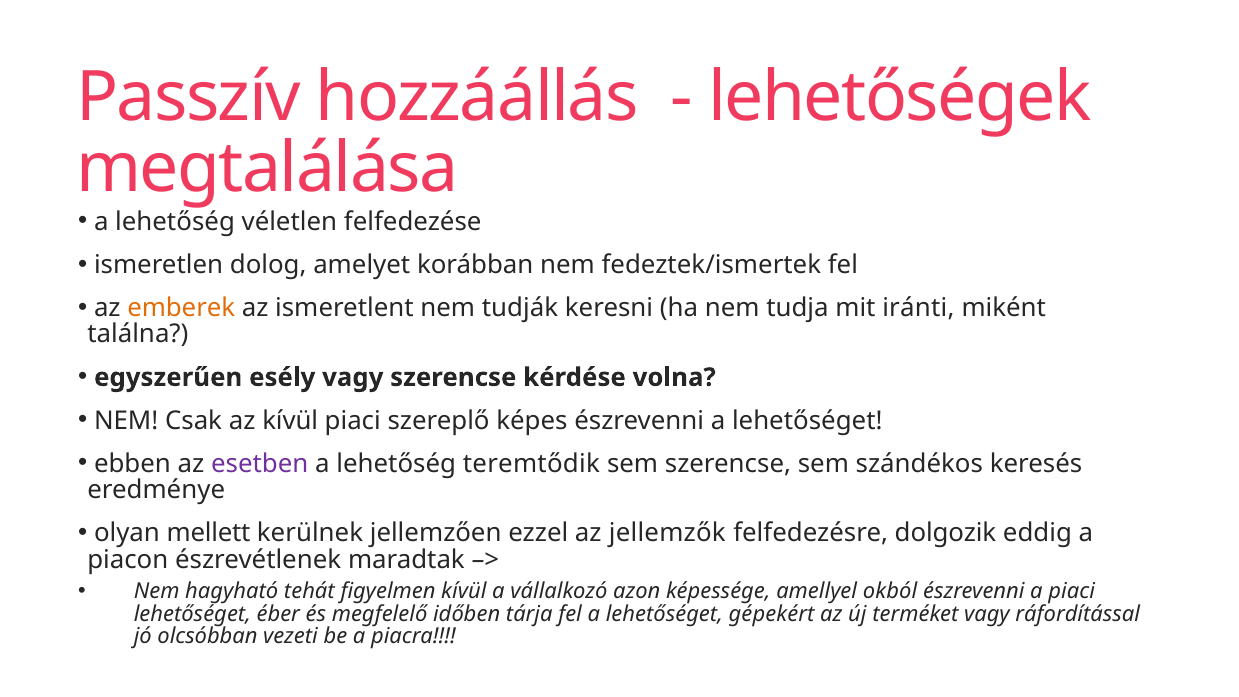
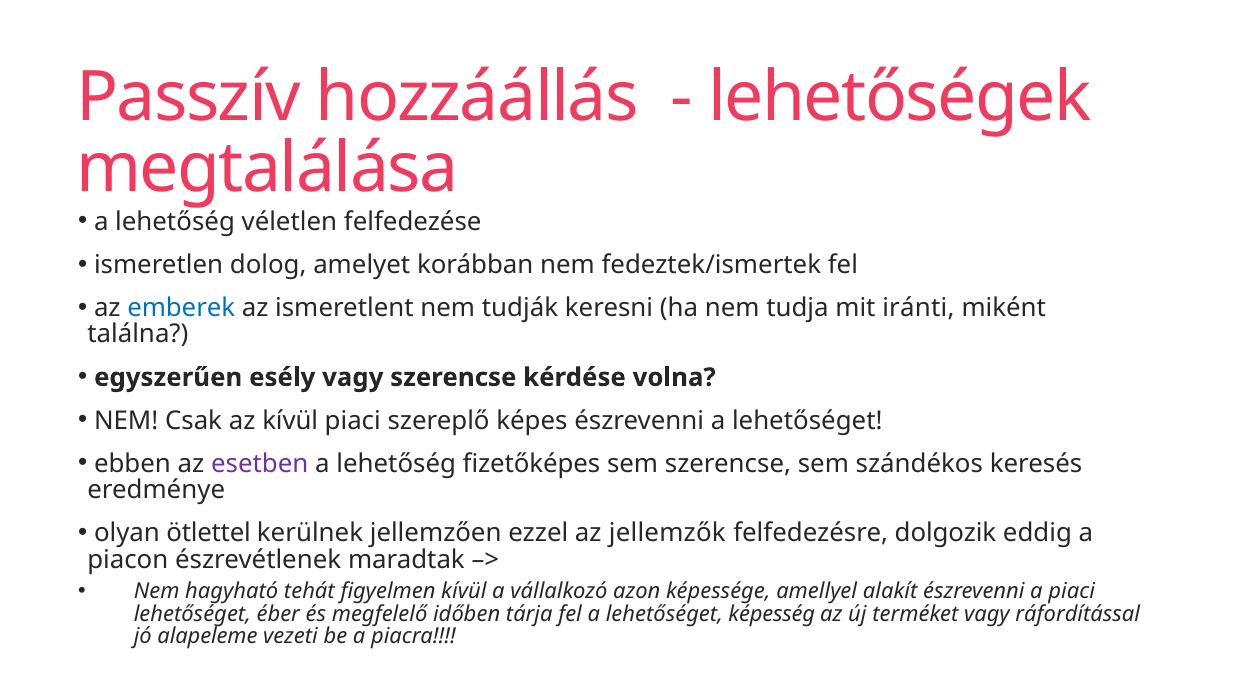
emberek colour: orange -> blue (181, 308)
teremtődik: teremtődik -> fizetőképes (532, 464)
mellett: mellett -> ötlettel (209, 533)
okból: okból -> alakít (890, 592)
gépekért: gépekért -> képesség (772, 614)
olcsóbban: olcsóbban -> alapeleme (208, 636)
